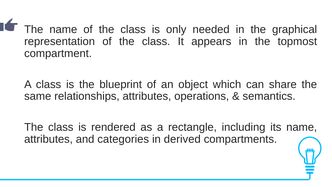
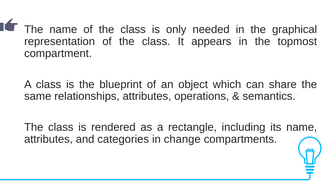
derived: derived -> change (182, 139)
